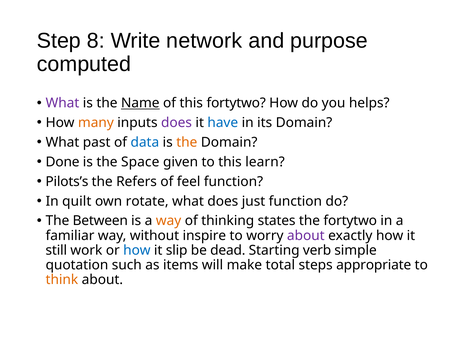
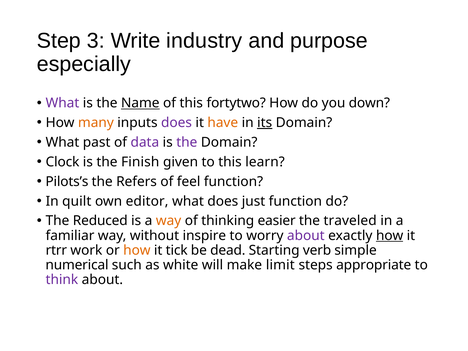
8: 8 -> 3 (96, 41)
network: network -> industry (204, 41)
computed: computed -> especially (84, 64)
helps: helps -> down (369, 103)
have colour: blue -> orange (223, 123)
its underline: none -> present (265, 123)
data colour: blue -> purple (145, 142)
the colour: orange -> purple (187, 142)
Done: Done -> Clock (63, 162)
Space: Space -> Finish (140, 162)
rotate: rotate -> editor (147, 201)
Between: Between -> Reduced (100, 221)
states: states -> easier (277, 221)
the fortytwo: fortytwo -> traveled (350, 221)
how underline: none -> present (390, 236)
still: still -> rtrr (56, 250)
how colour: blue -> orange (137, 250)
slip: slip -> tick (177, 250)
quotation: quotation -> numerical (77, 265)
items: items -> white (181, 265)
total: total -> limit (280, 265)
think colour: orange -> purple (62, 280)
